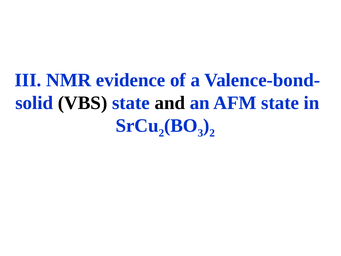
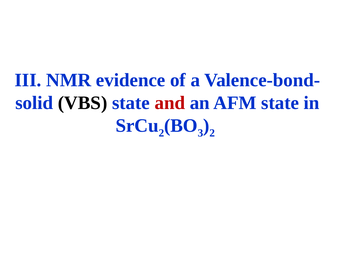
and colour: black -> red (170, 103)
